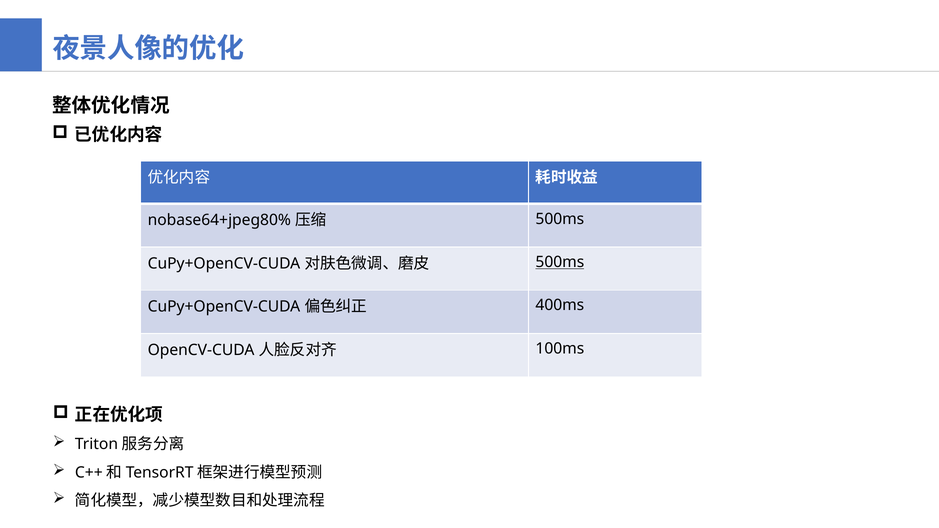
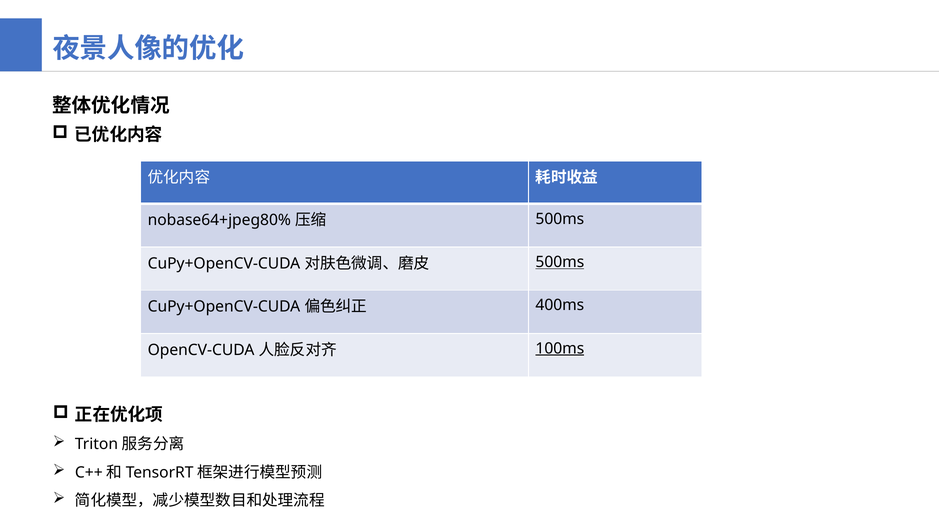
100ms underline: none -> present (560, 349)
